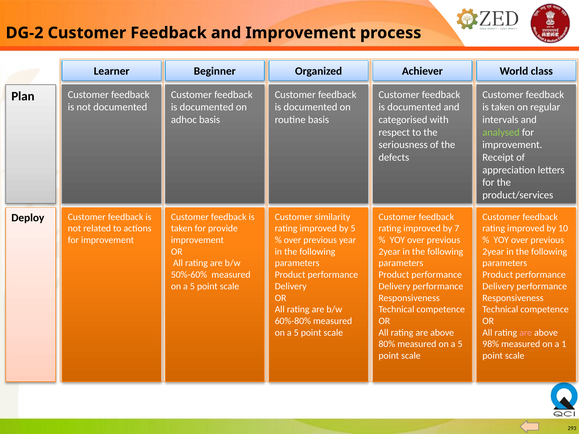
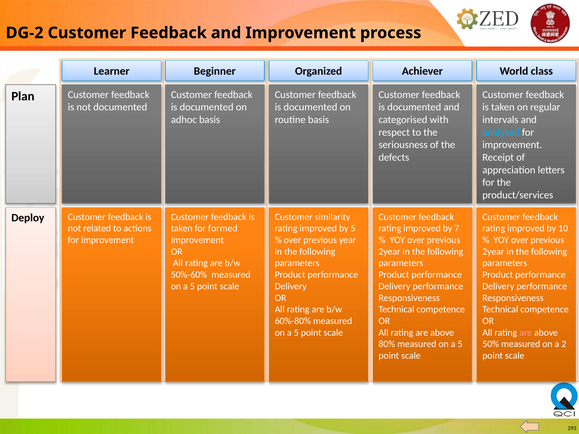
analysed colour: light green -> light blue (501, 132)
provide: provide -> formed (223, 229)
98%: 98% -> 50% (491, 344)
1: 1 -> 2 (564, 344)
